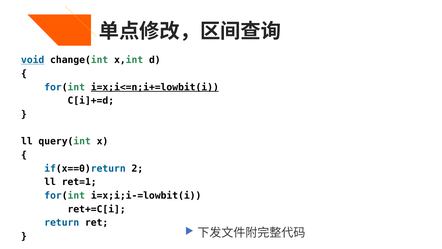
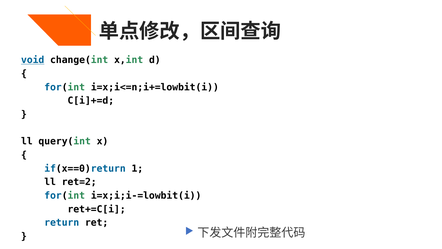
i=x;i<=n;i+=lowbit(i underline: present -> none (155, 87)
2: 2 -> 1 (137, 168)
ret=1: ret=1 -> ret=2 (79, 182)
